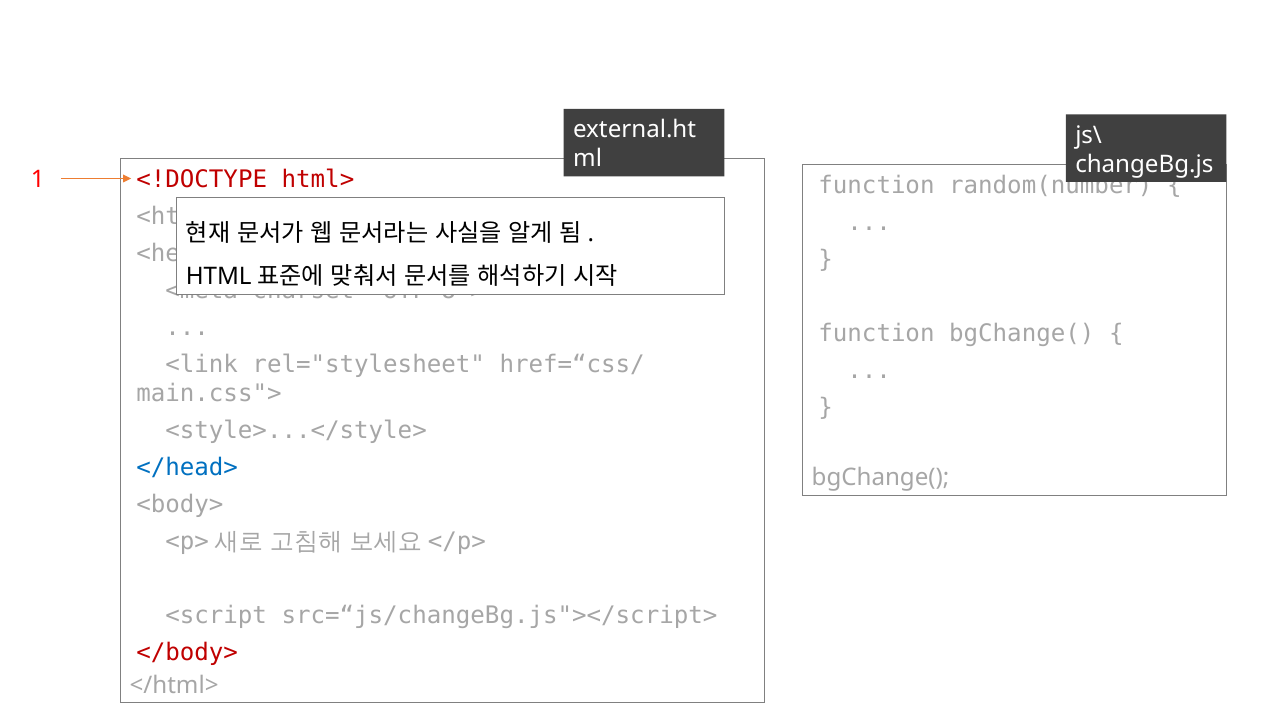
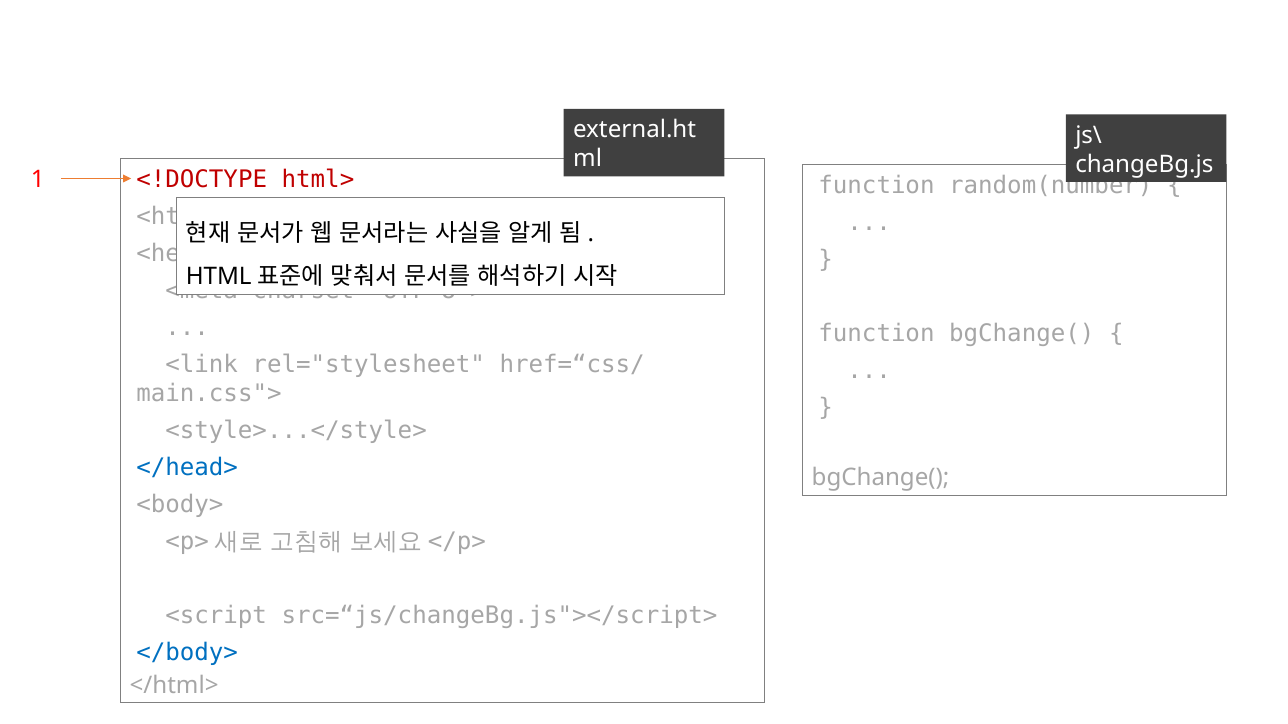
</body> colour: red -> blue (187, 653)
